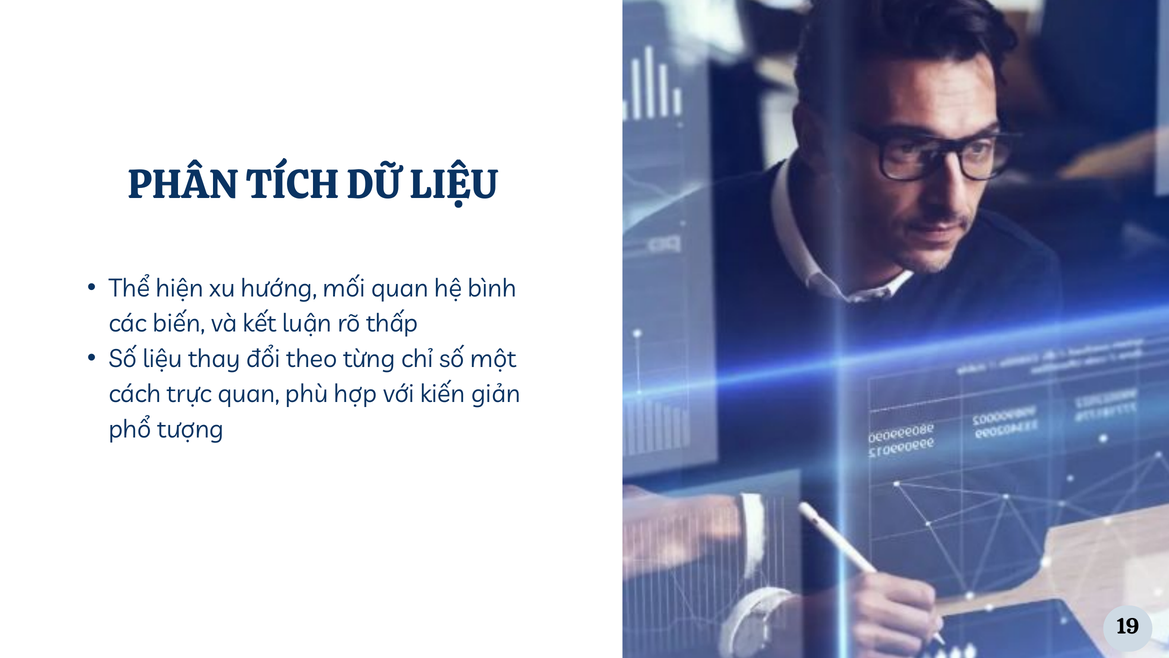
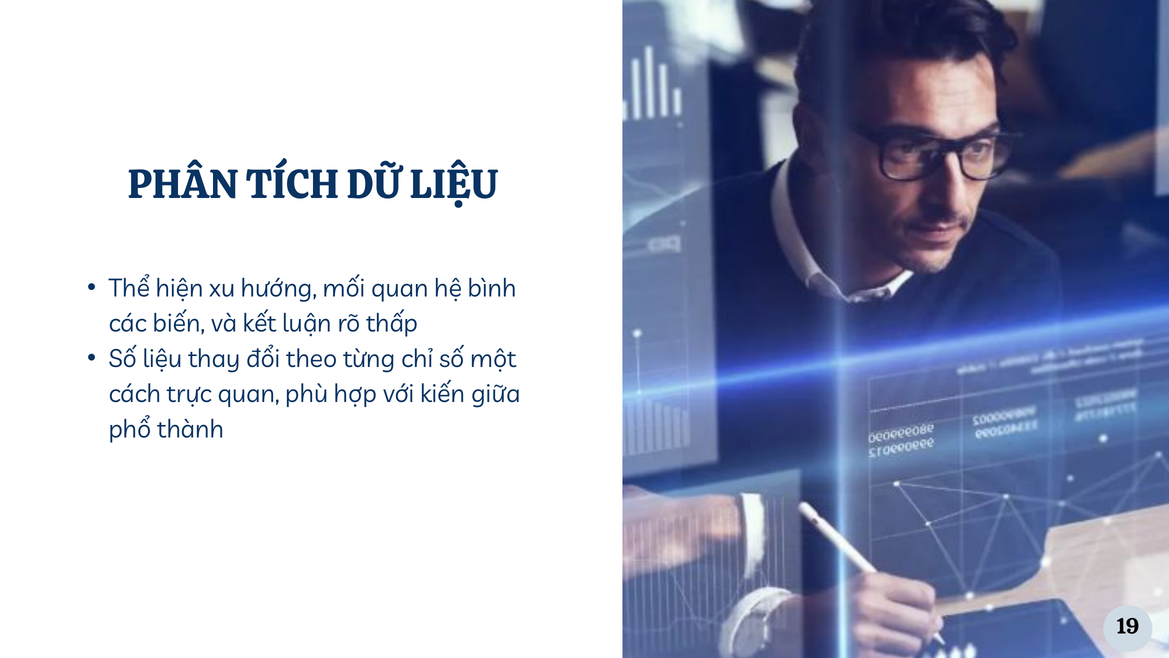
giản: giản -> giữa (496, 394)
tượng: tượng -> thành (191, 429)
